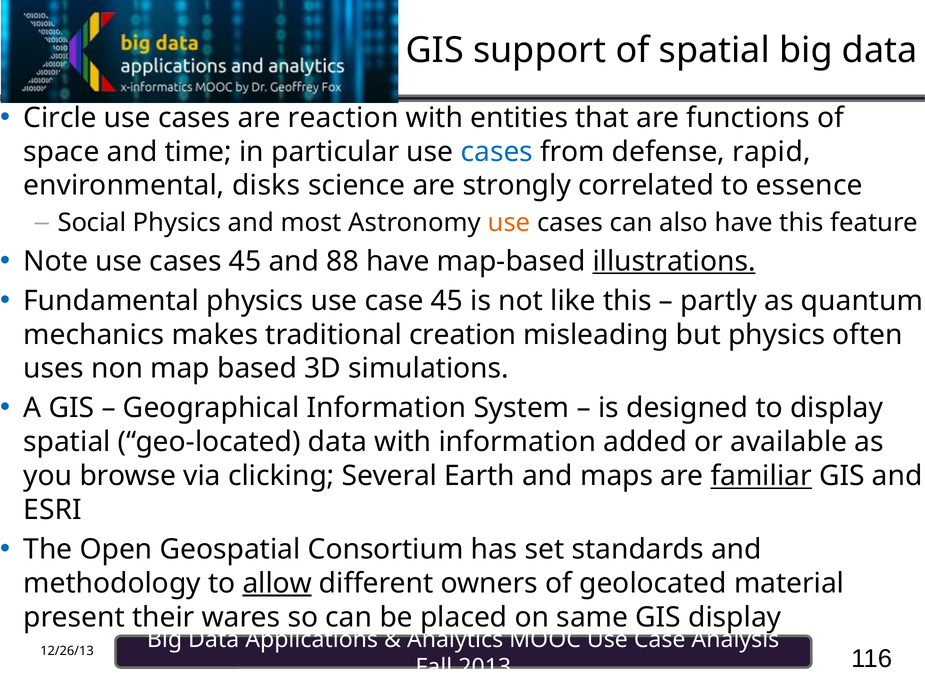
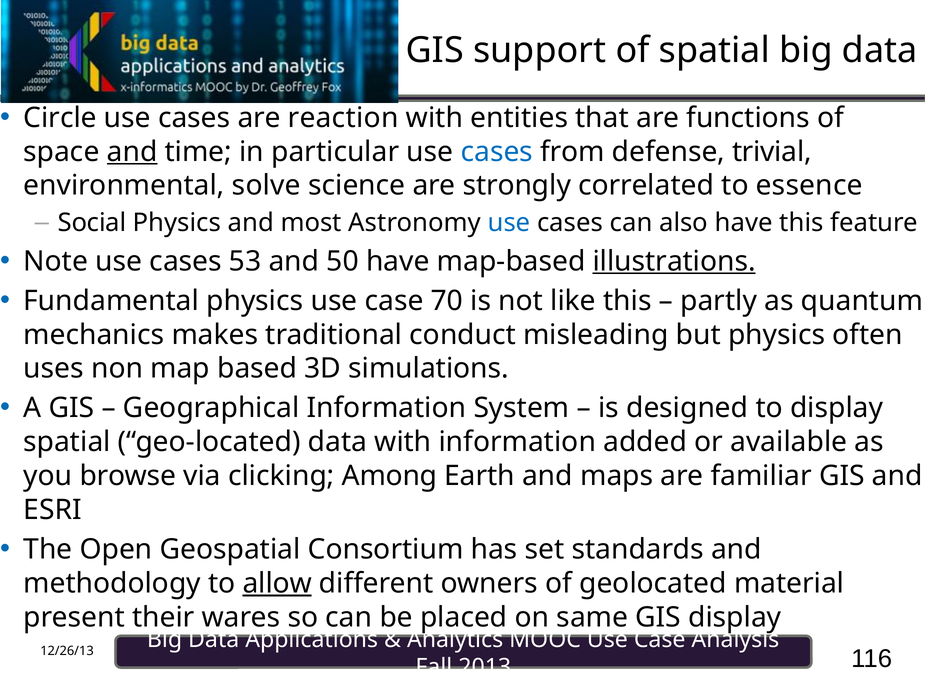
and underline: none -> present (132, 152)
rapid: rapid -> trivial (772, 152)
disks: disks -> solve (266, 186)
use colour: orange -> blue (509, 223)
cases 45: 45 -> 53 (245, 261)
88: 88 -> 50 (343, 261)
case 45: 45 -> 70 (447, 301)
creation: creation -> conduct (463, 335)
Several: Several -> Among (389, 476)
familiar underline: present -> none (761, 476)
